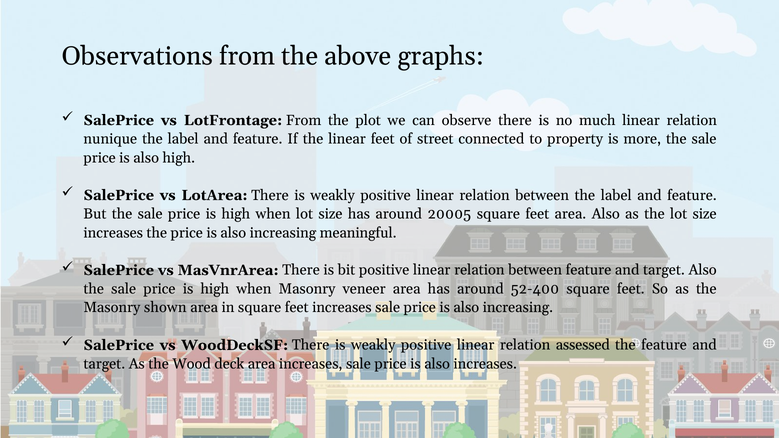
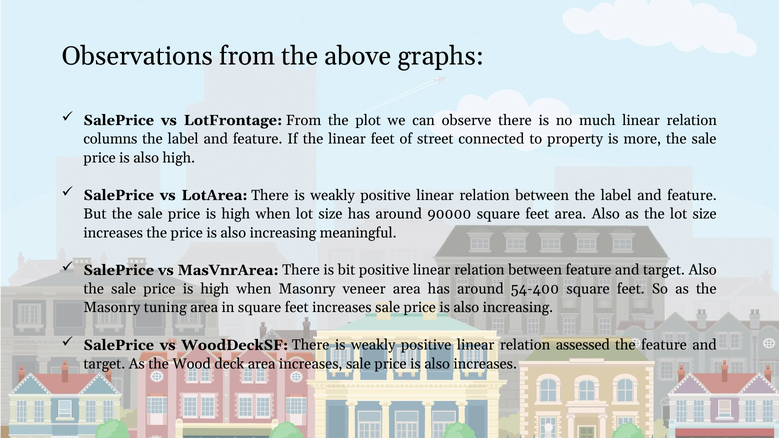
nunique: nunique -> columns (110, 139)
20005: 20005 -> 90000 (449, 214)
52-400: 52-400 -> 54-400 (535, 289)
shown: shown -> tuning (165, 308)
